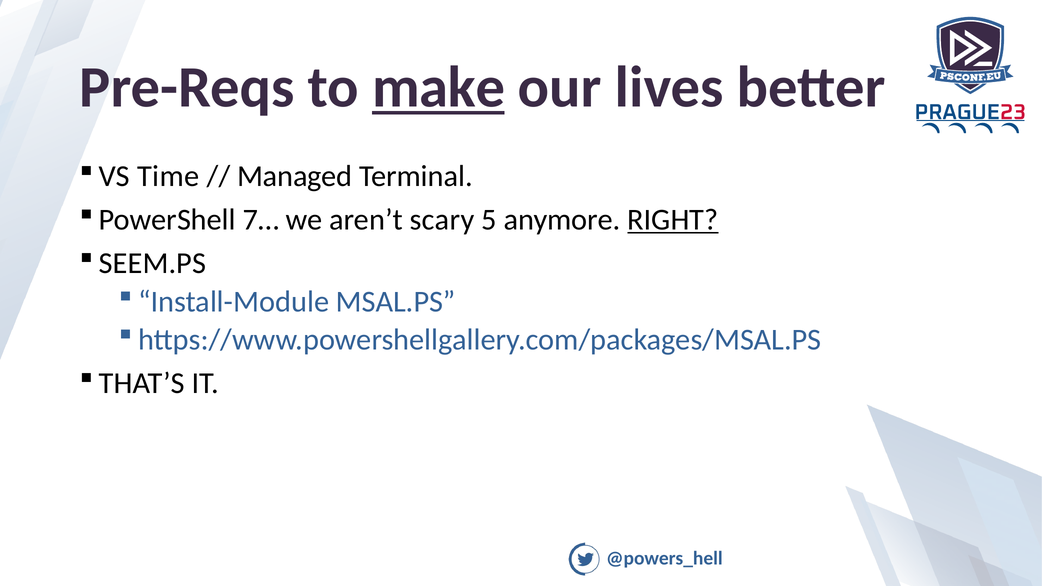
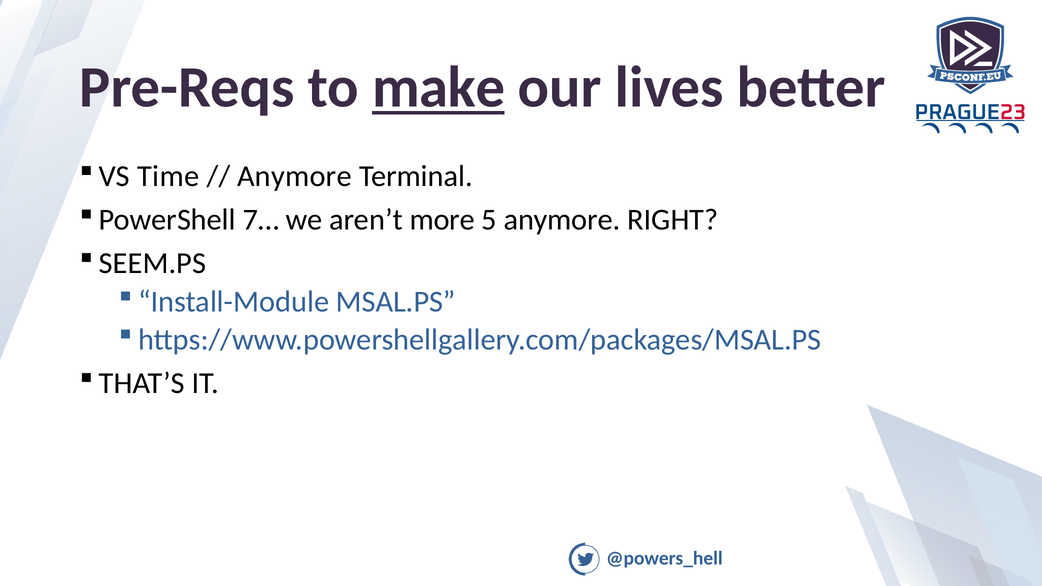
Managed: Managed -> Anymore (295, 176)
scary: scary -> more (442, 220)
RIGHT underline: present -> none (673, 220)
